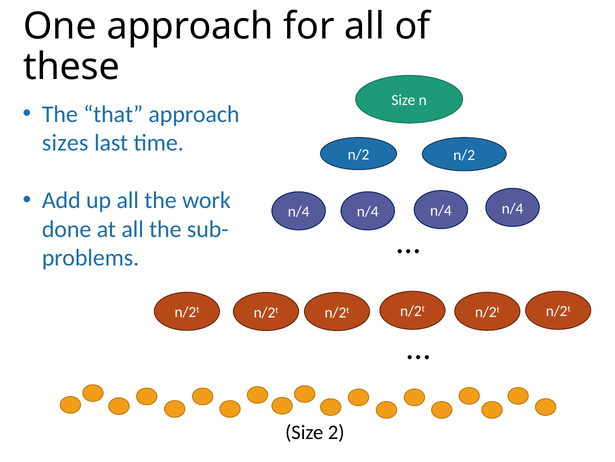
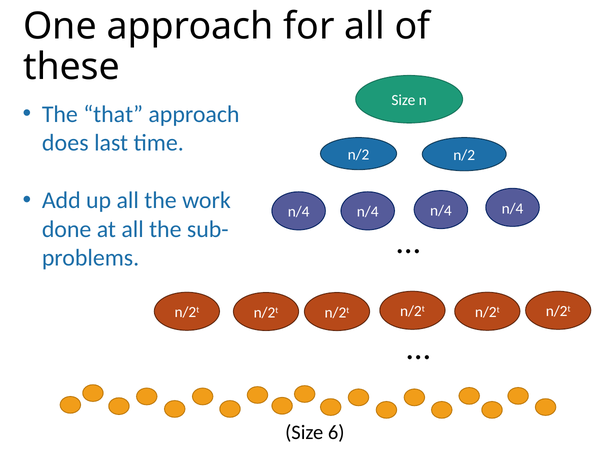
sizes: sizes -> does (65, 143)
2: 2 -> 6 (336, 432)
